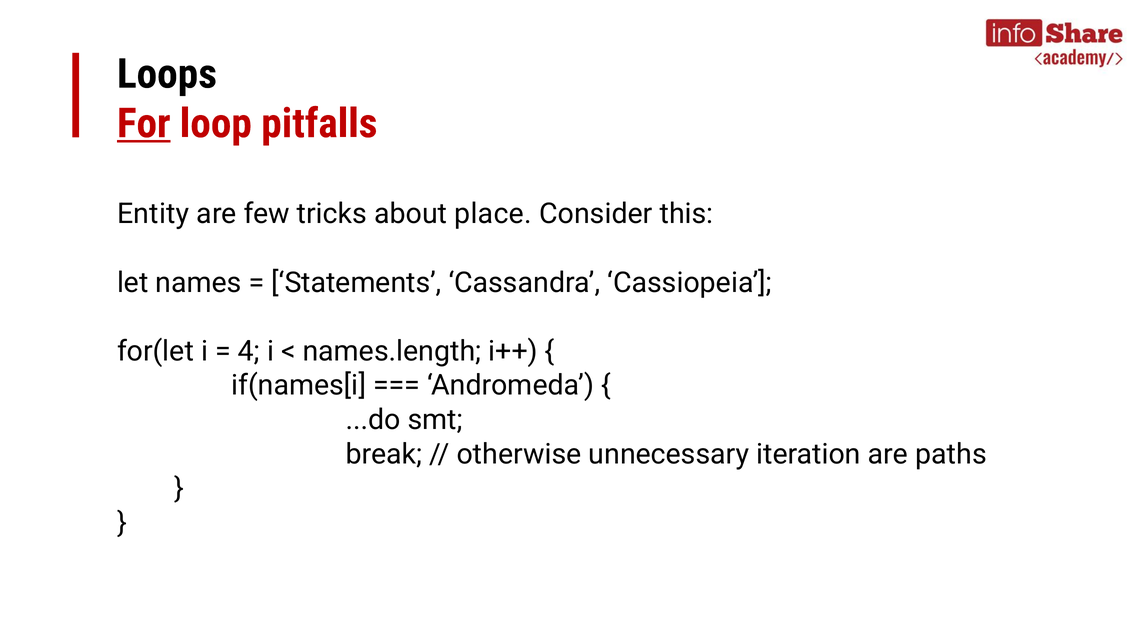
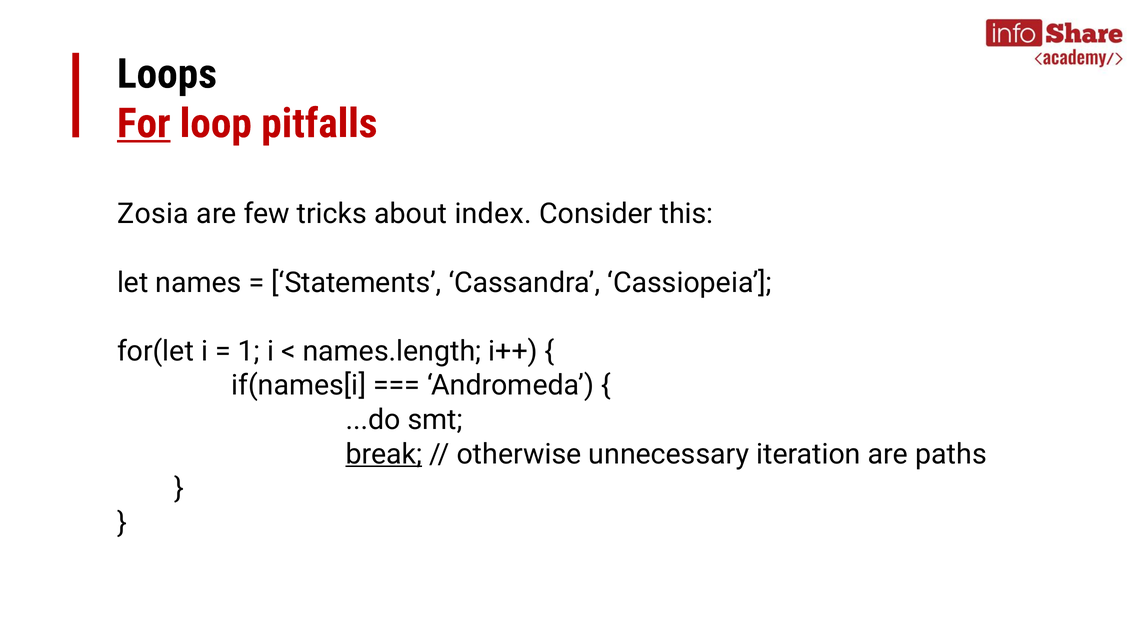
Entity: Entity -> Zosia (153, 214)
place: place -> index (493, 214)
4: 4 -> 1 (249, 351)
break underline: none -> present (384, 454)
